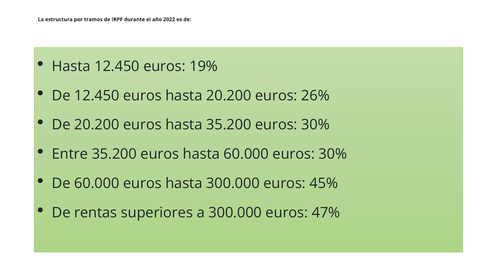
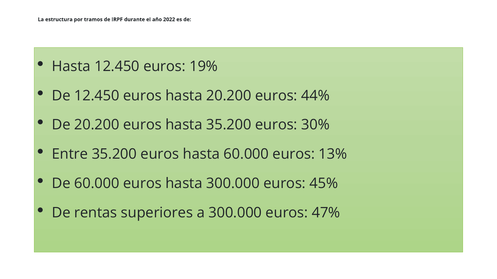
26%: 26% -> 44% (315, 96)
60.000 euros 30%: 30% -> 13% (333, 154)
